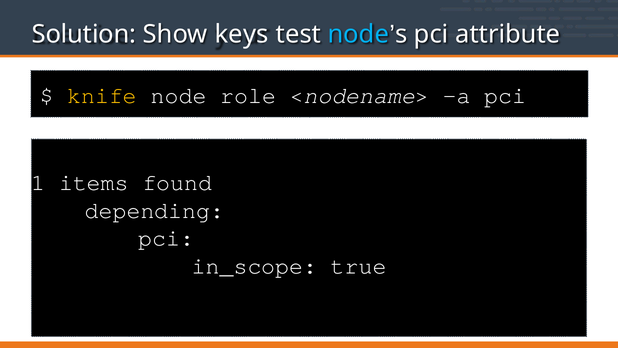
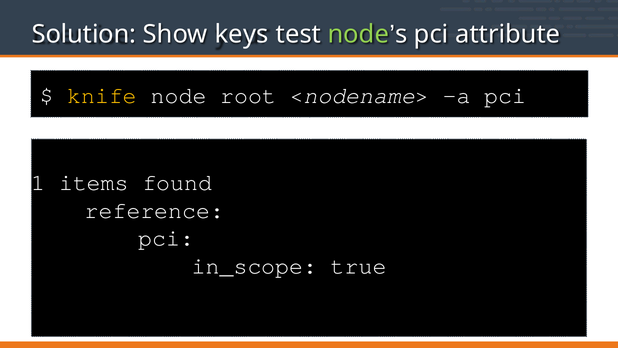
node colour: light blue -> light green (358, 34)
role: role -> root (248, 95)
depending: depending -> reference (154, 210)
